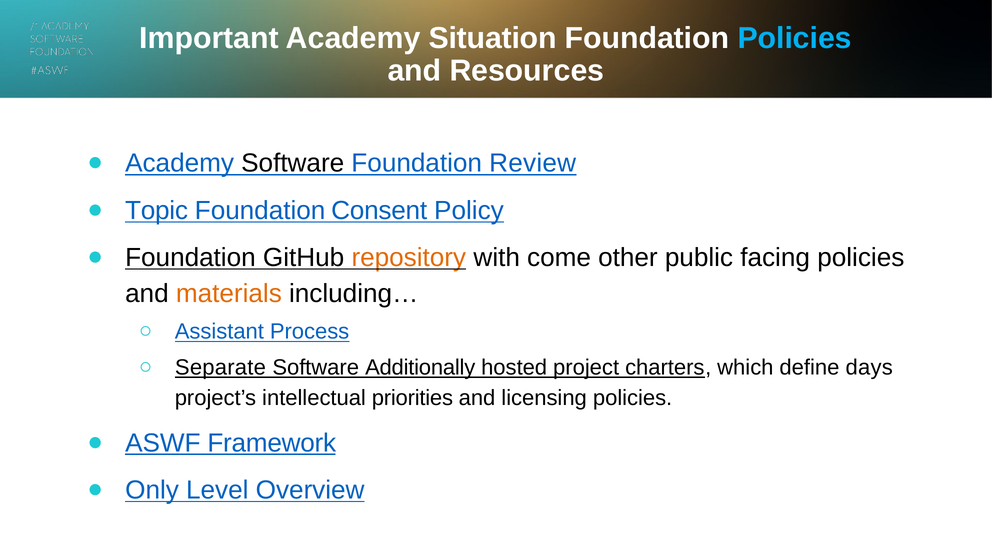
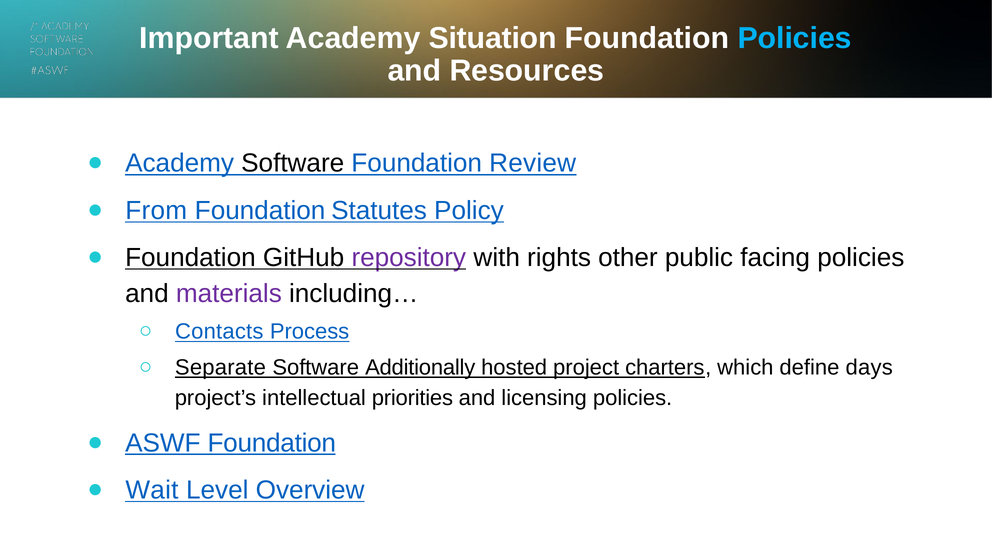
Topic: Topic -> From (156, 210)
Consent: Consent -> Statutes (379, 210)
repository colour: orange -> purple (409, 258)
come: come -> rights (559, 258)
materials colour: orange -> purple (229, 294)
Assistant: Assistant -> Contacts (219, 332)
ASWF Framework: Framework -> Foundation (272, 443)
Only: Only -> Wait (152, 490)
